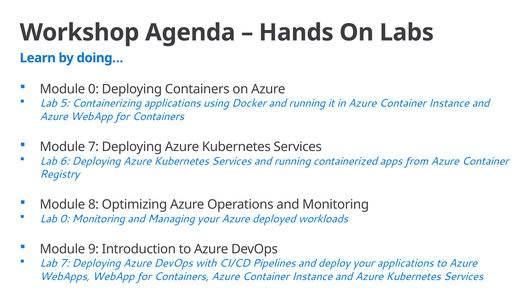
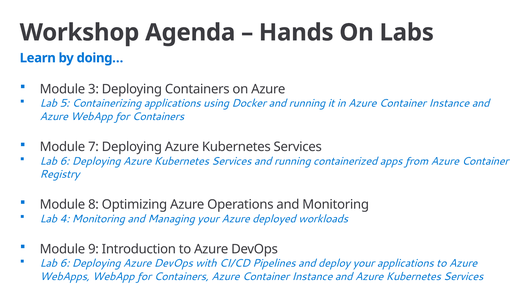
Module 0: 0 -> 3 (94, 89)
Lab 0: 0 -> 4 (65, 219)
7: 7 -> 6 (65, 264)
